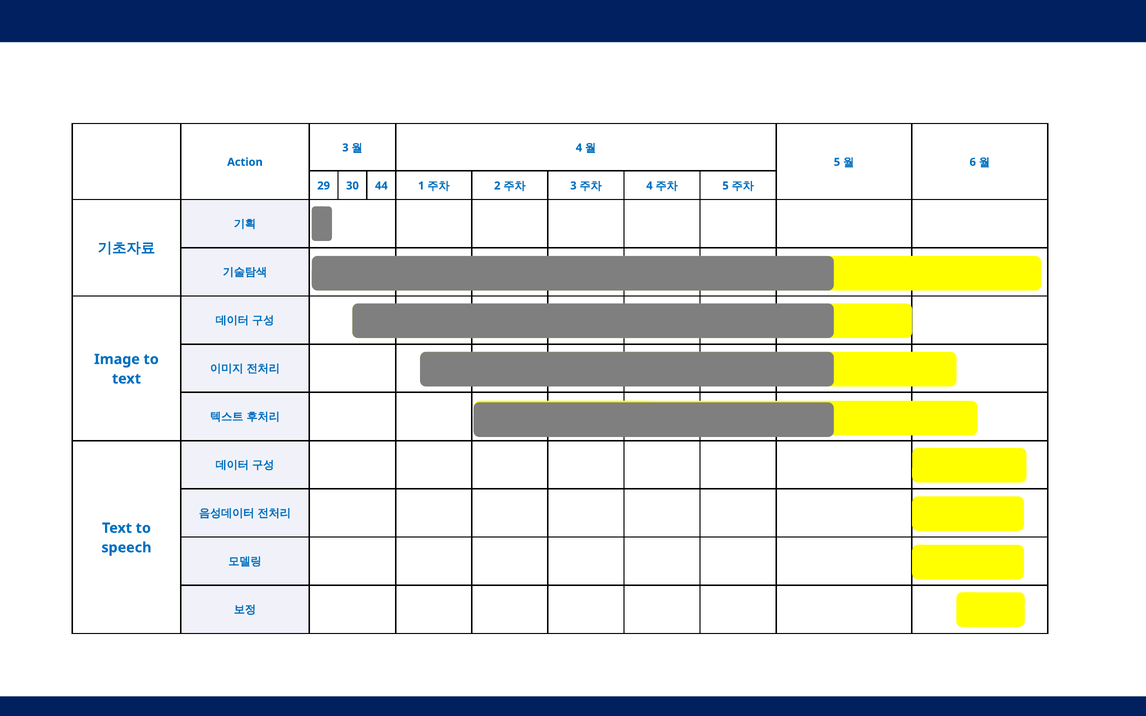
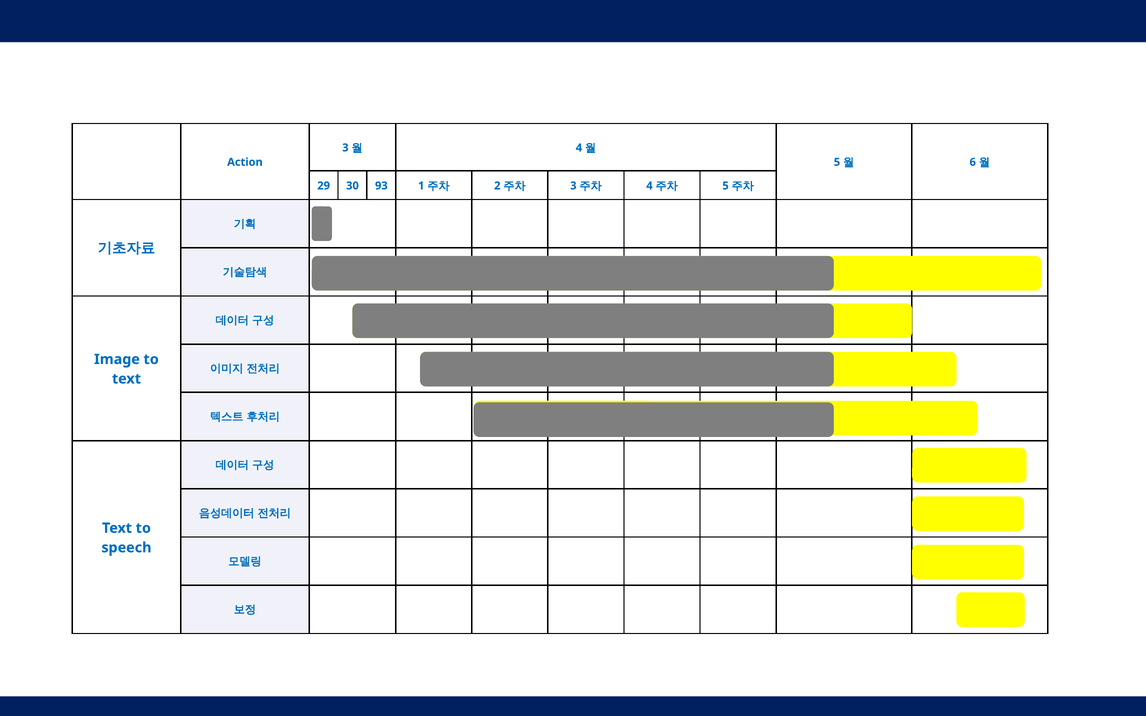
44: 44 -> 93 (381, 186)
